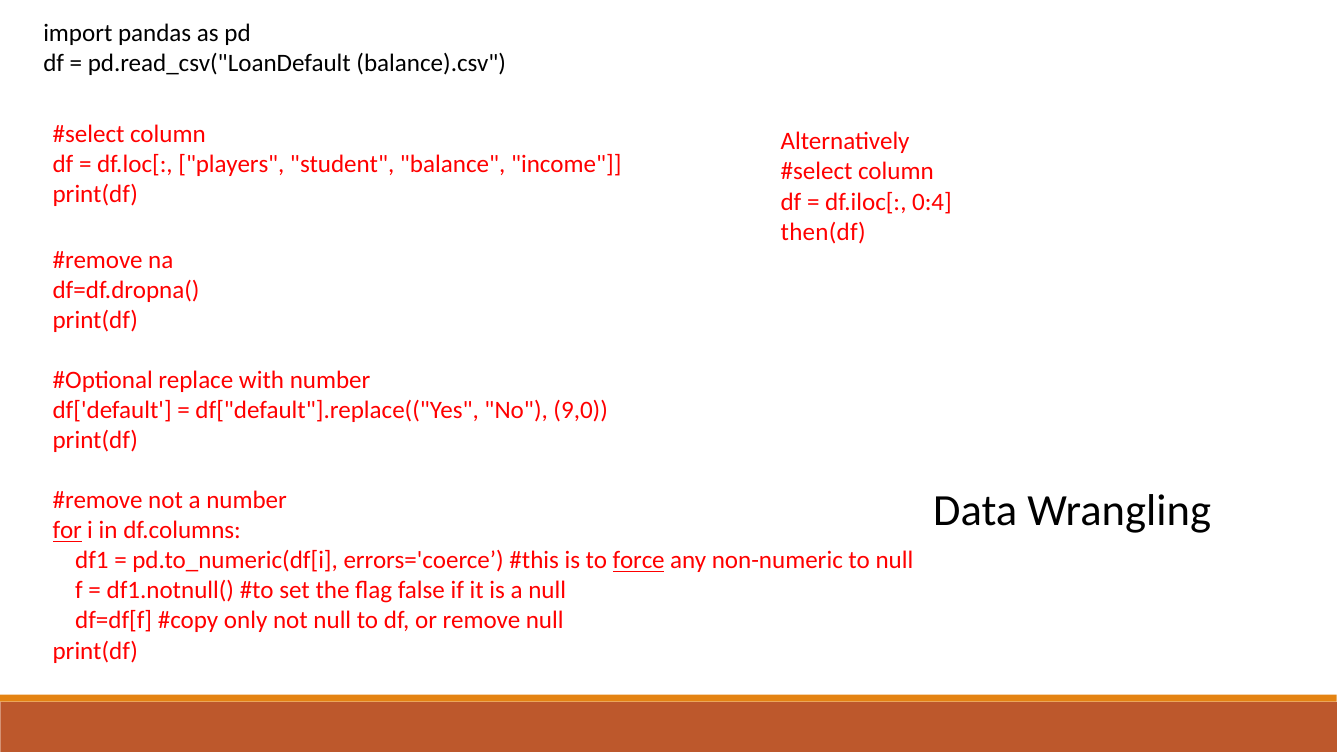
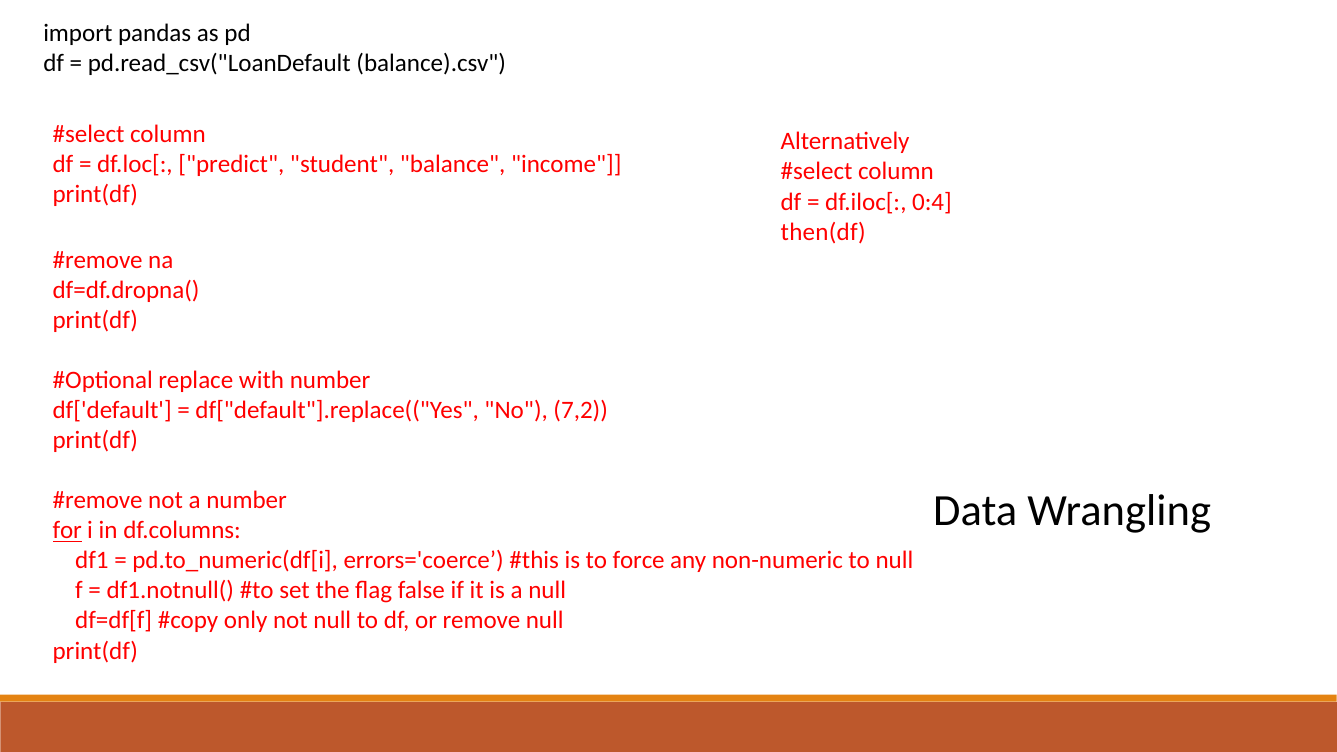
players: players -> predict (231, 164)
9,0: 9,0 -> 7,2 (581, 410)
force underline: present -> none (639, 561)
